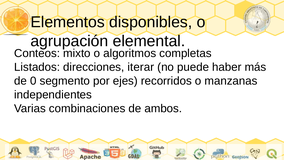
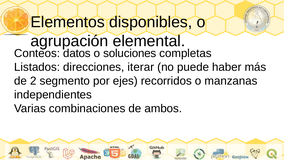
mixto: mixto -> datos (77, 53)
algoritmos: algoritmos -> soluciones (130, 53)
0: 0 -> 2 (33, 81)
